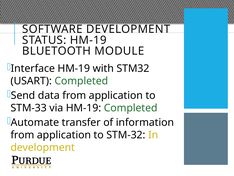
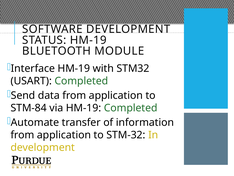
STM-33: STM-33 -> STM-84 (29, 108)
